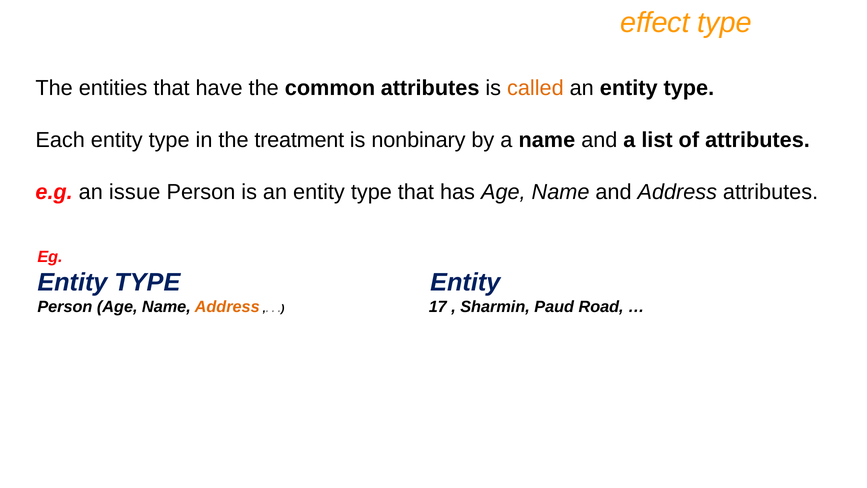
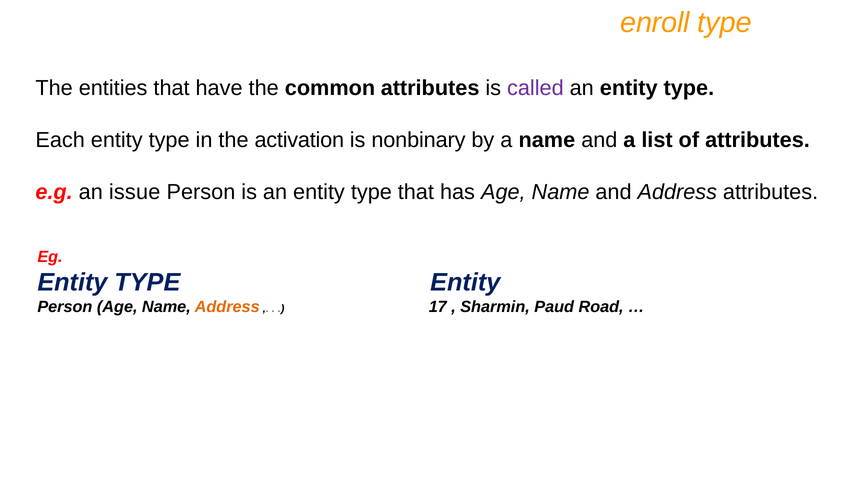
effect: effect -> enroll (655, 23)
called colour: orange -> purple (535, 88)
treatment: treatment -> activation (299, 140)
